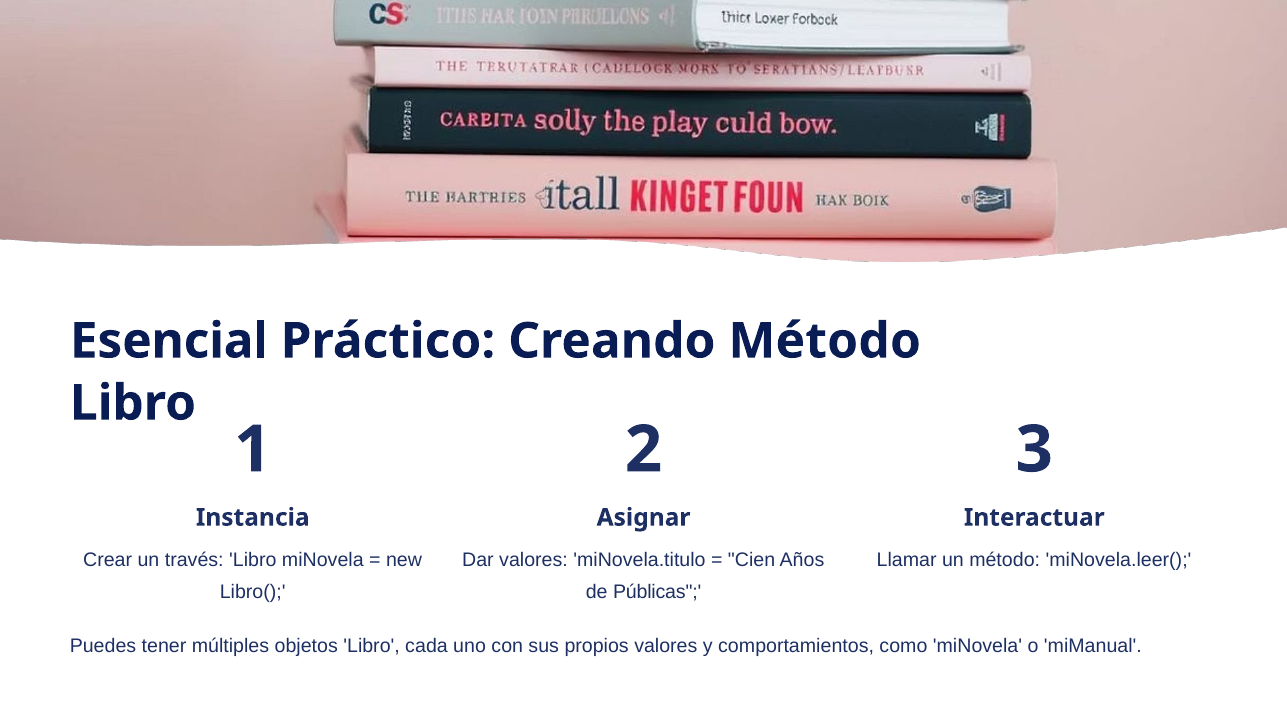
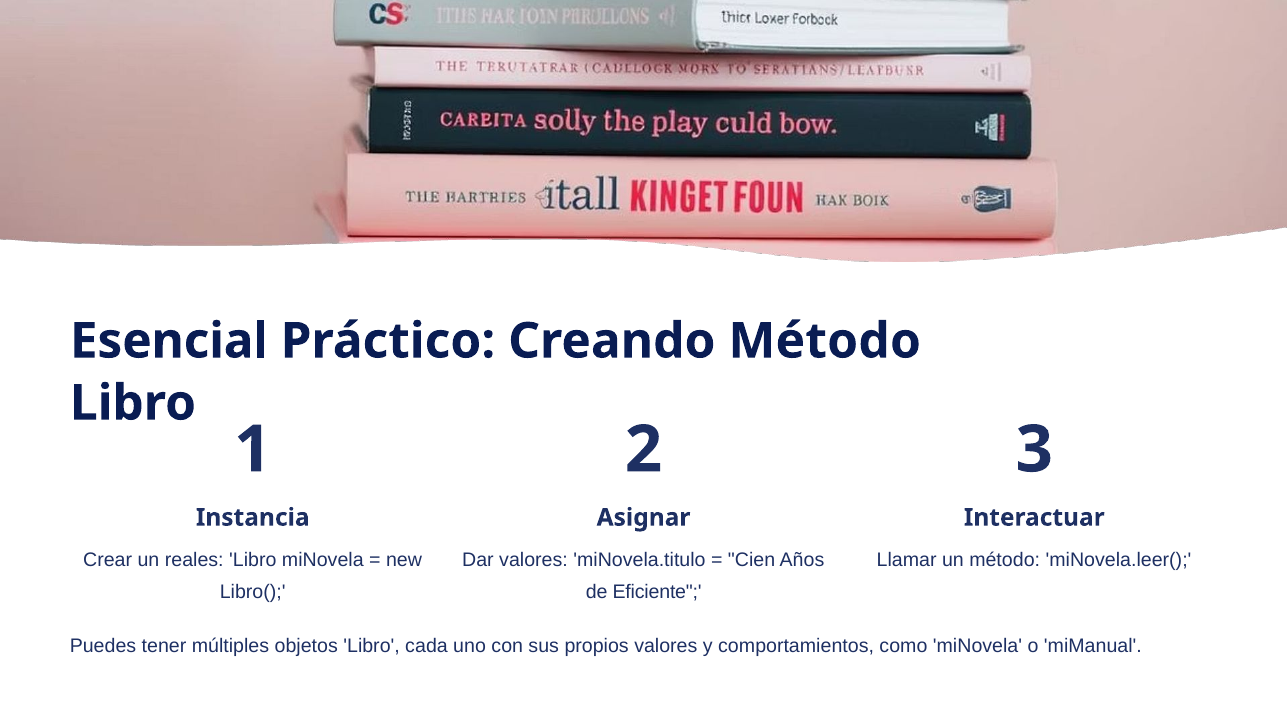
través: través -> reales (194, 560)
Públicas: Públicas -> Eficiente (657, 592)
